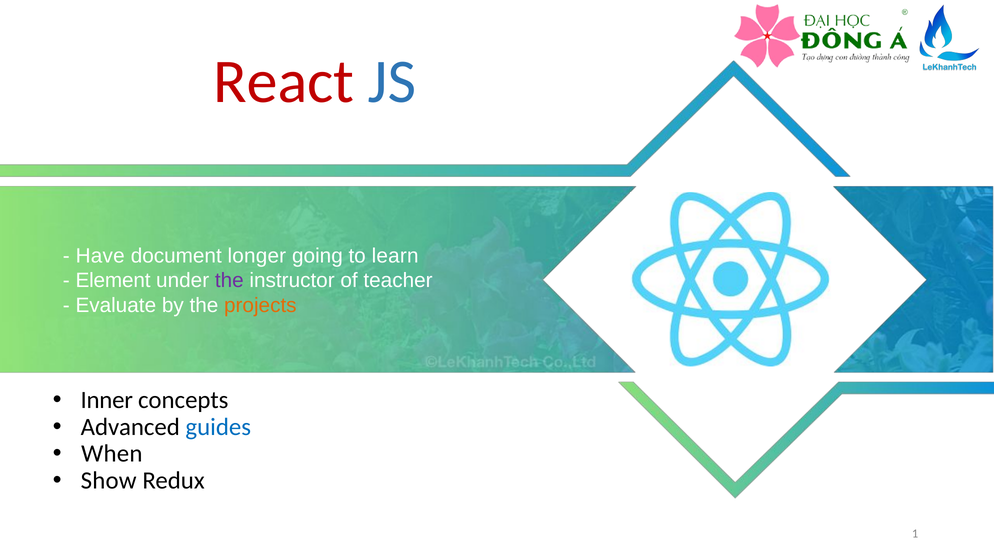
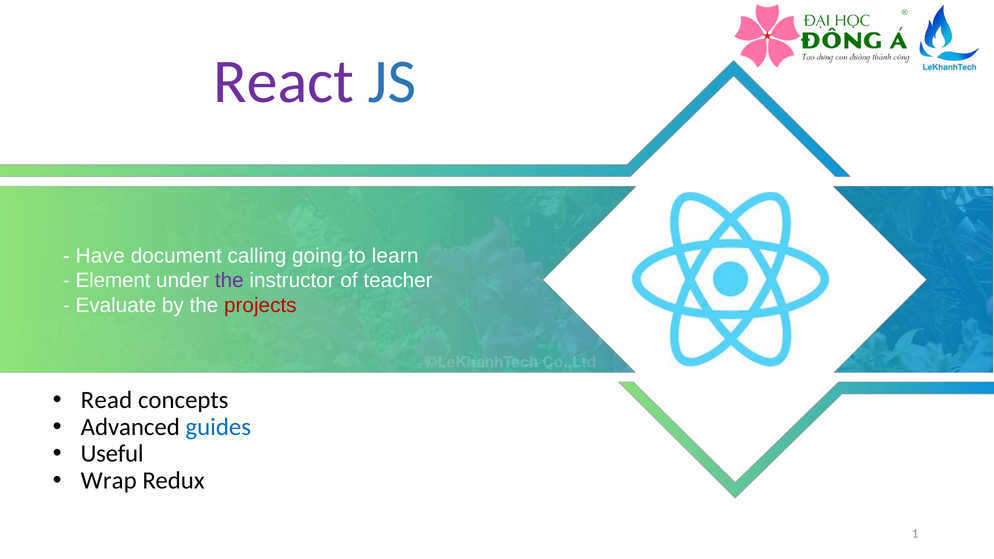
React colour: red -> purple (284, 82)
longer: longer -> calling (257, 256)
projects colour: orange -> red (260, 306)
Inner: Inner -> Read (107, 400)
When: When -> Useful (112, 454)
Show: Show -> Wrap (109, 481)
